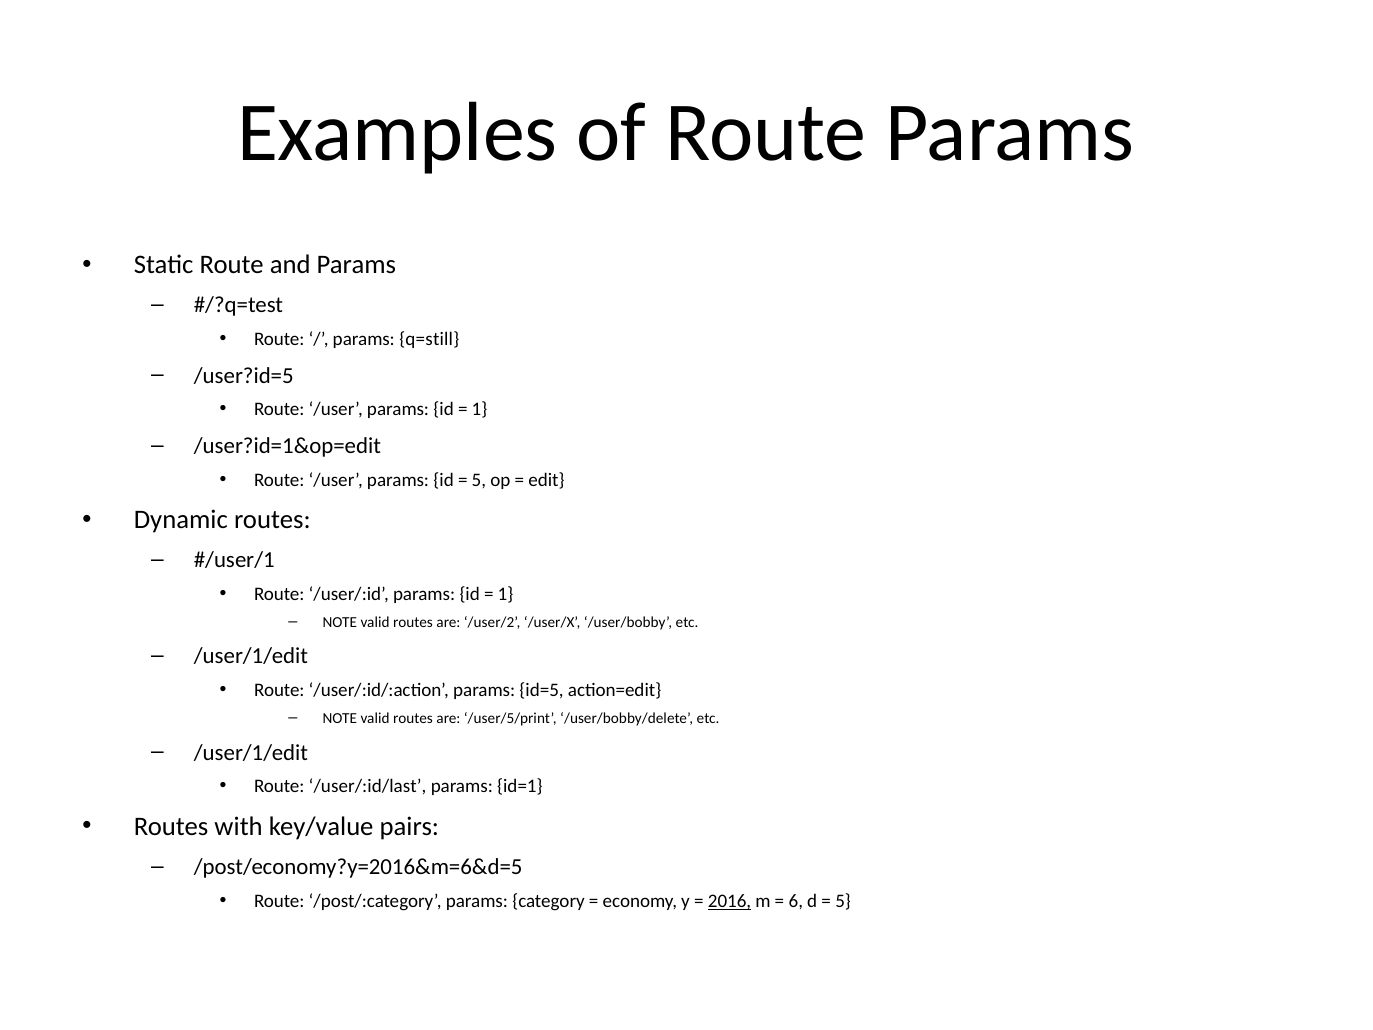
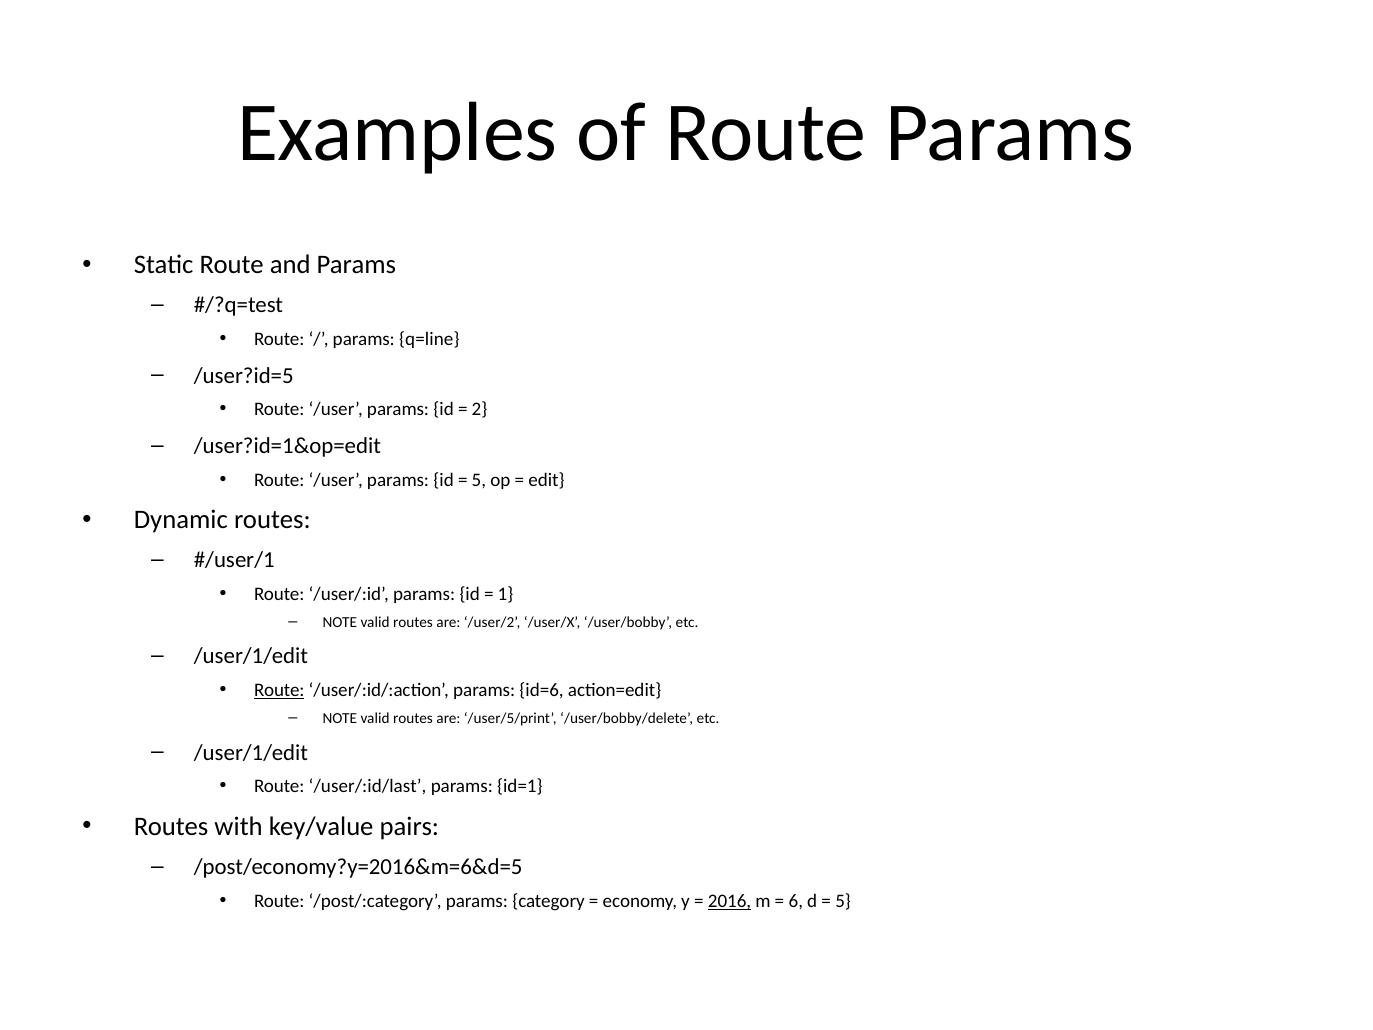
q=still: q=still -> q=line (429, 339)
1: 1 -> 2 (480, 409)
Route underline: none -> present (279, 690)
id=5: id=5 -> id=6 (542, 690)
